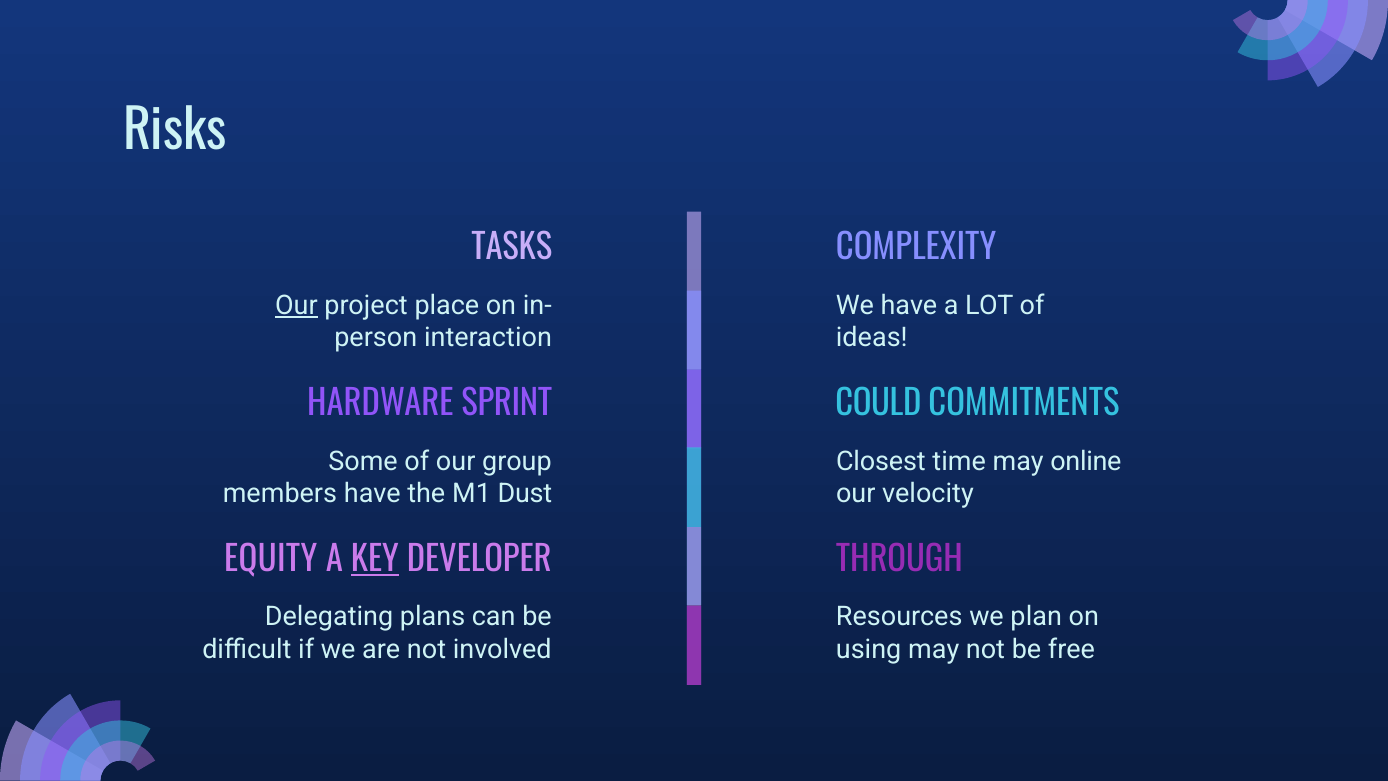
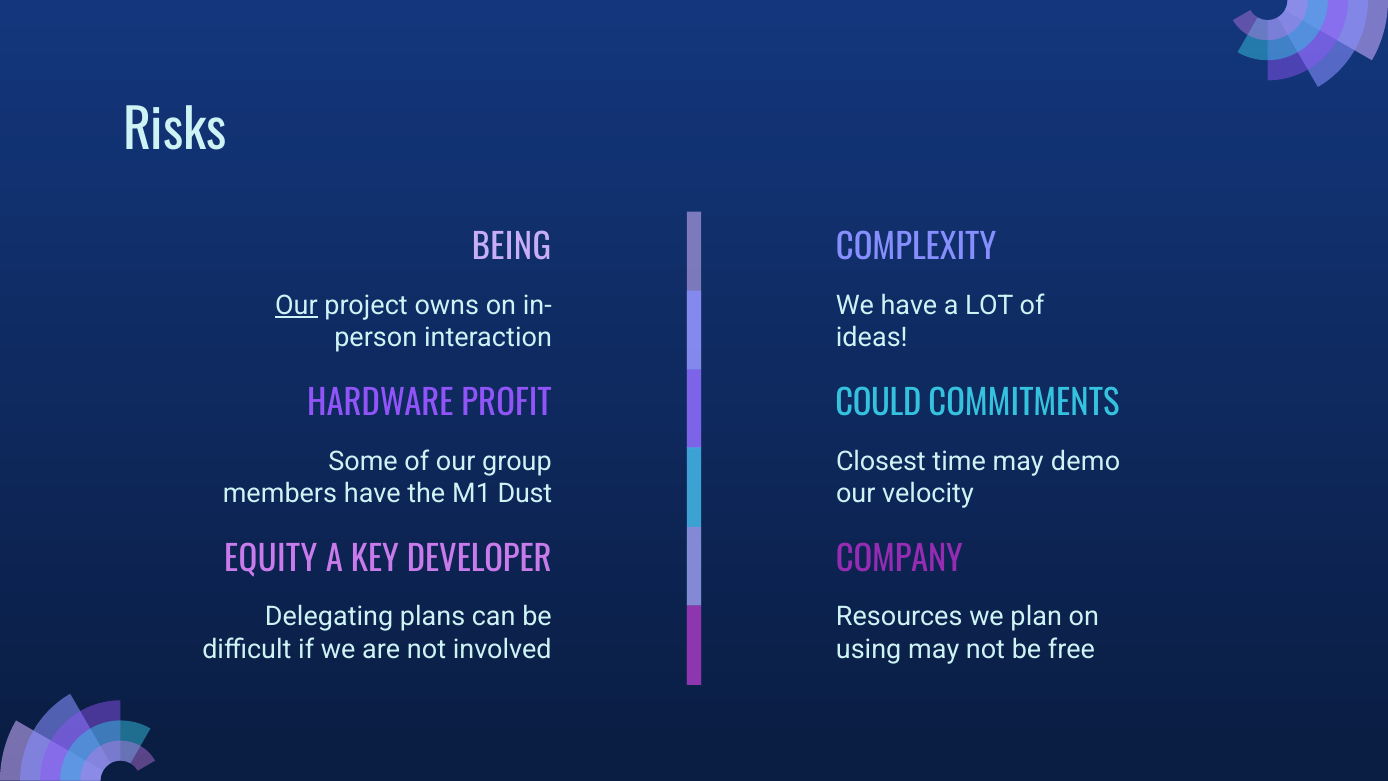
TASKS: TASKS -> BEING (512, 248)
place: place -> owns (447, 305)
SPRINT: SPRINT -> PROFIT (507, 404)
online: online -> demo (1086, 461)
KEY underline: present -> none (375, 560)
THROUGH: THROUGH -> COMPANY (899, 560)
